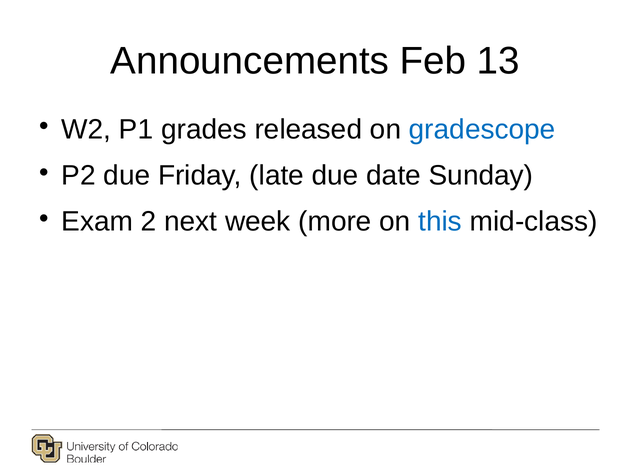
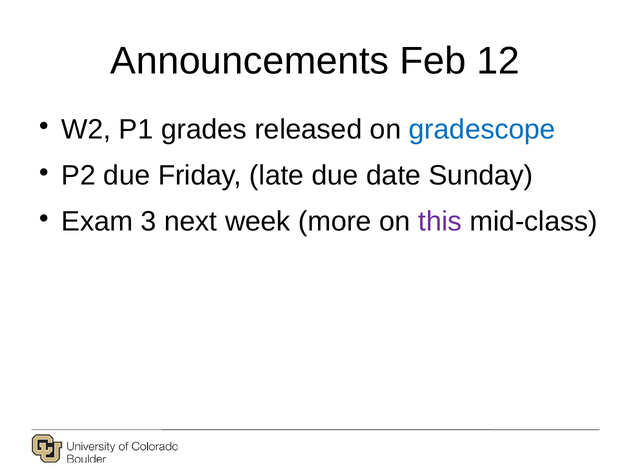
13: 13 -> 12 (498, 61)
2: 2 -> 3 (149, 222)
this colour: blue -> purple (440, 222)
